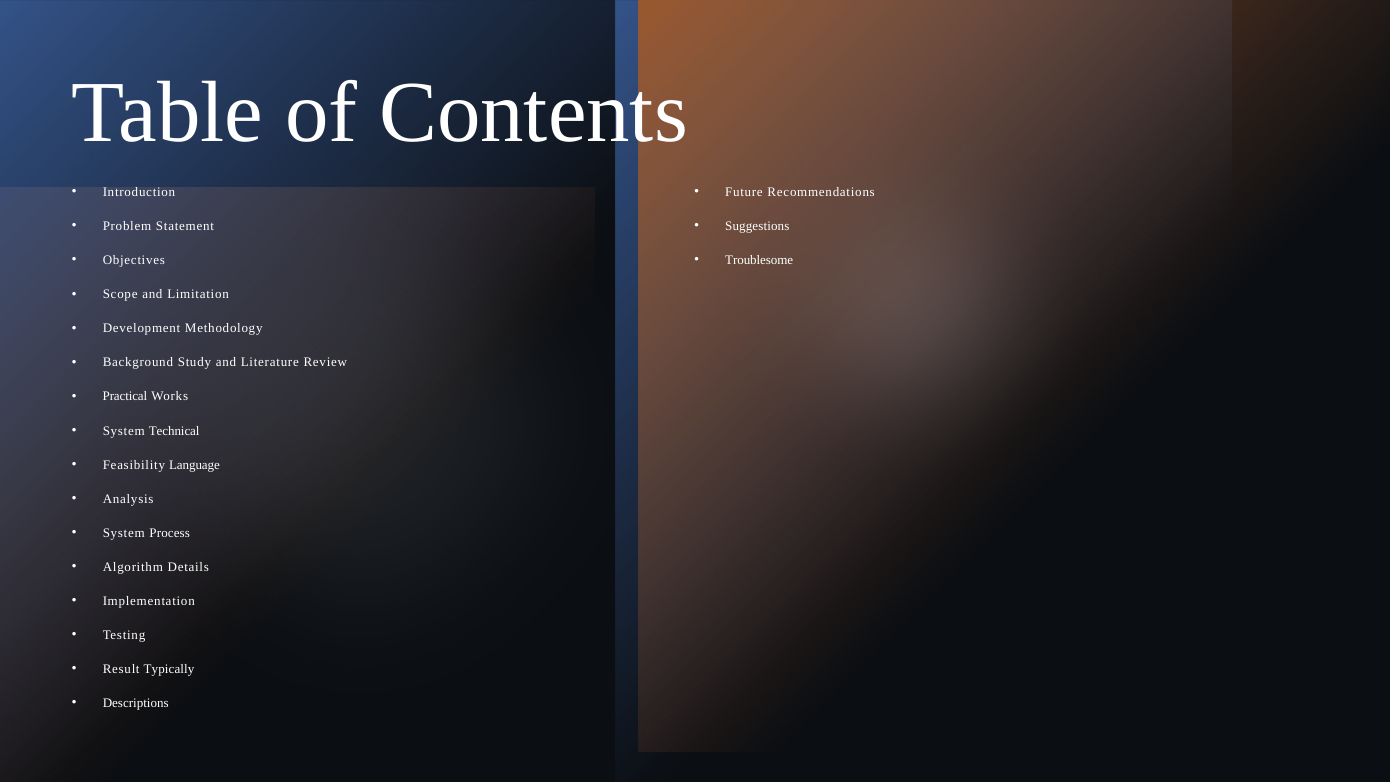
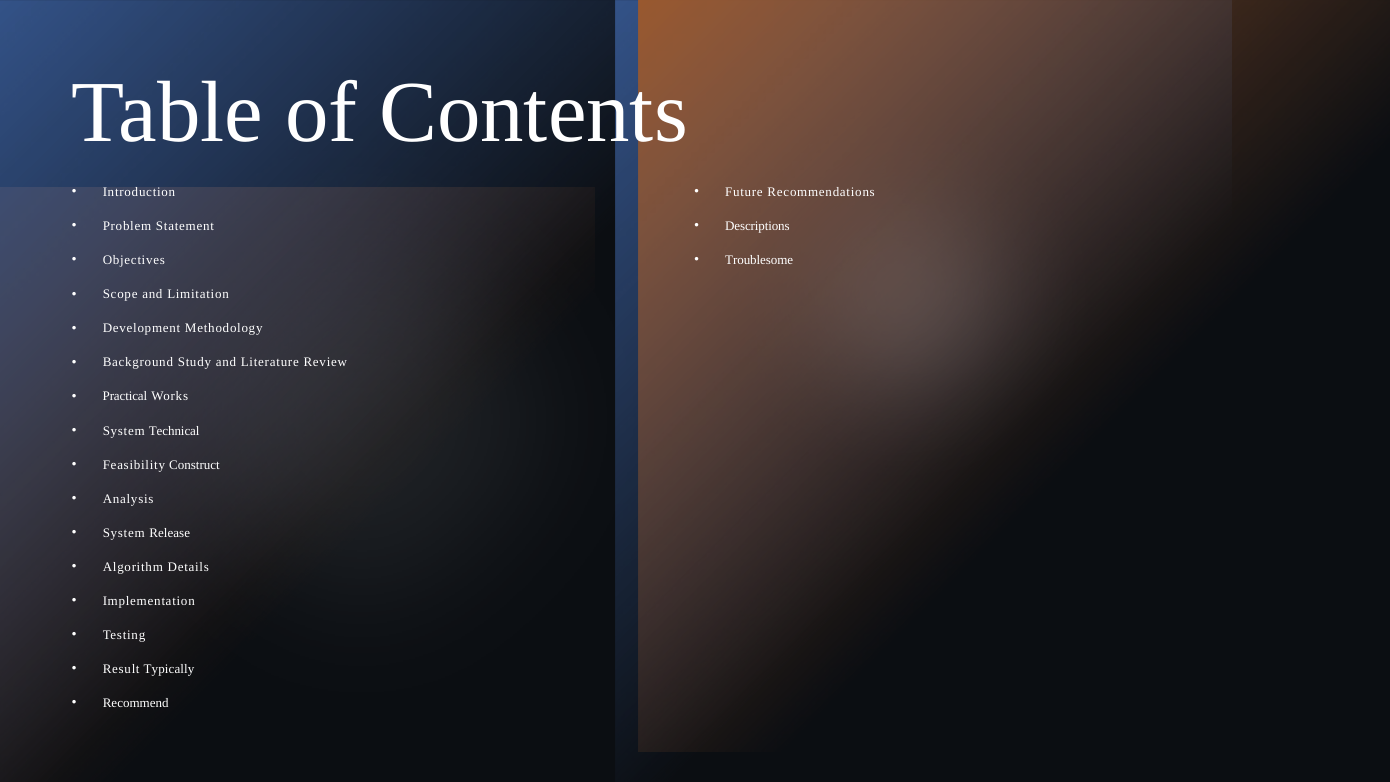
Suggestions: Suggestions -> Descriptions (757, 226)
Language: Language -> Construct (194, 465)
Process: Process -> Release (170, 533)
Descriptions: Descriptions -> Recommend (136, 703)
